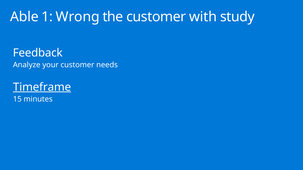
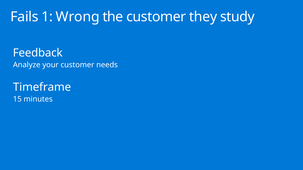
Able: Able -> Fails (24, 17)
with: with -> they (203, 17)
Timeframe underline: present -> none (42, 87)
